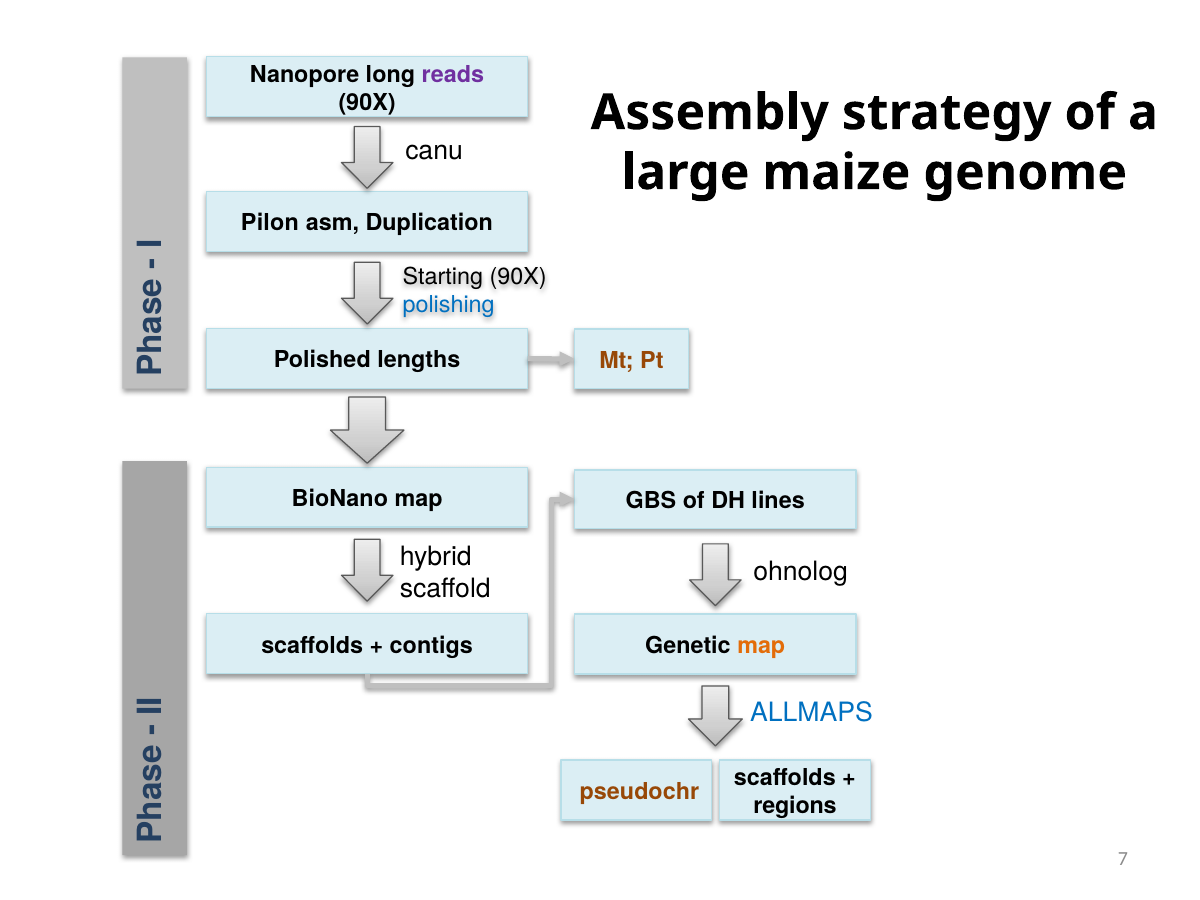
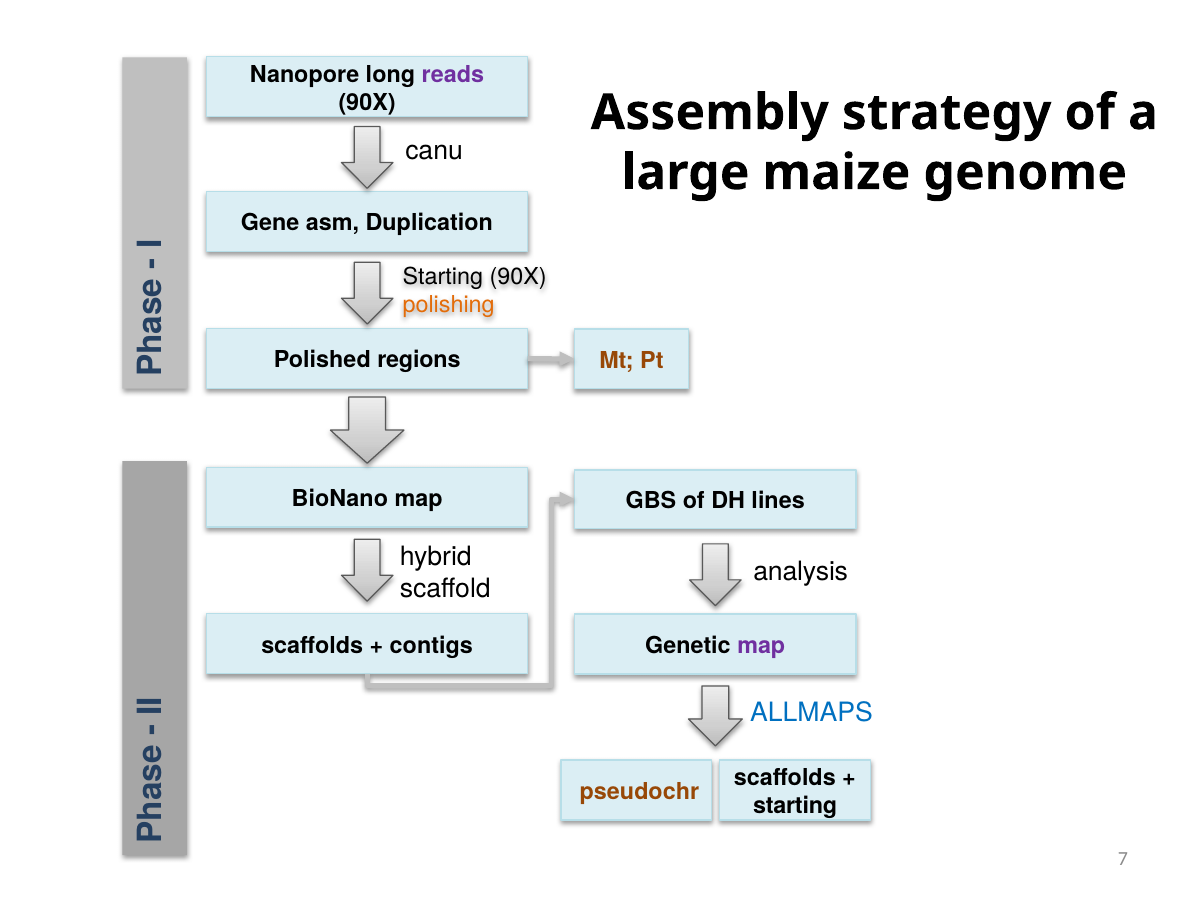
Pilon: Pilon -> Gene (270, 223)
polishing colour: blue -> orange (449, 305)
lengths: lengths -> regions (419, 360)
ohnolog: ohnolog -> analysis (801, 571)
map colour: orange -> purple (761, 646)
regions: regions -> starting (795, 806)
